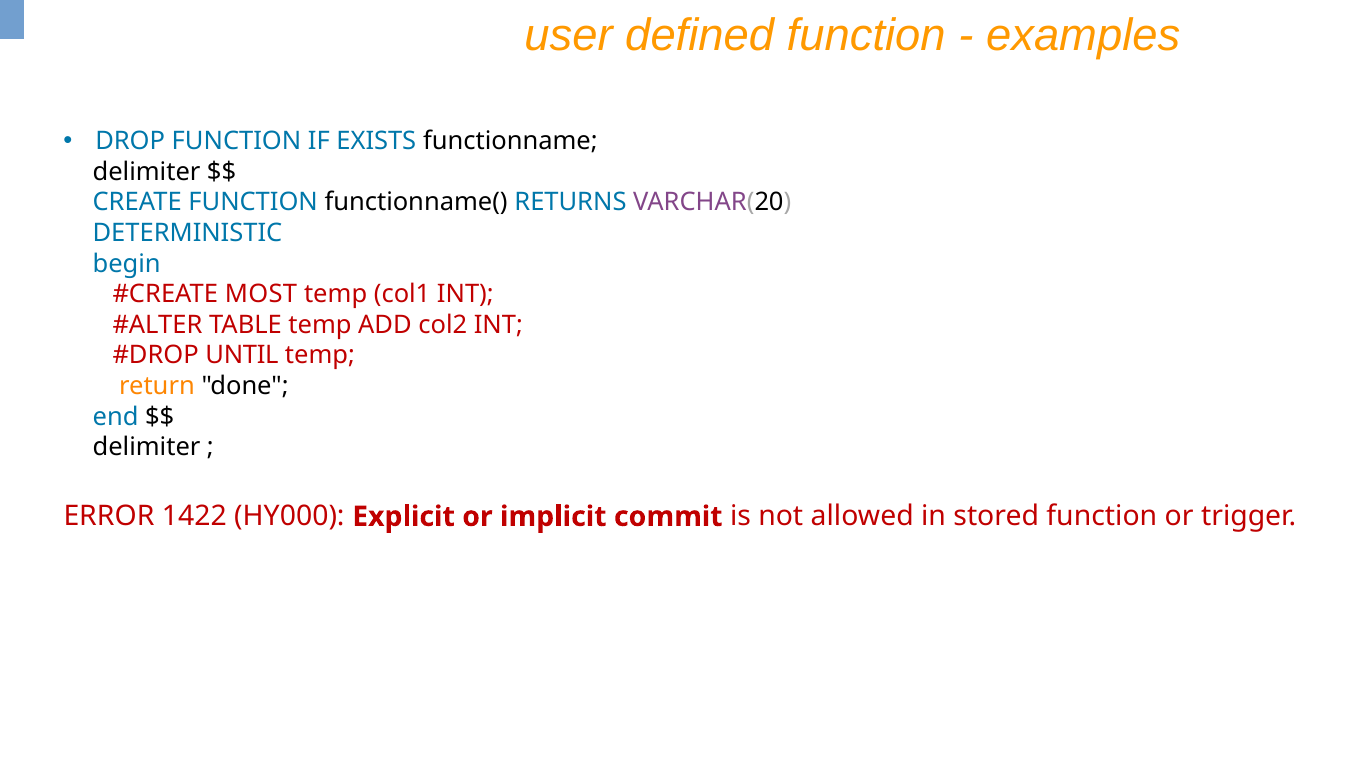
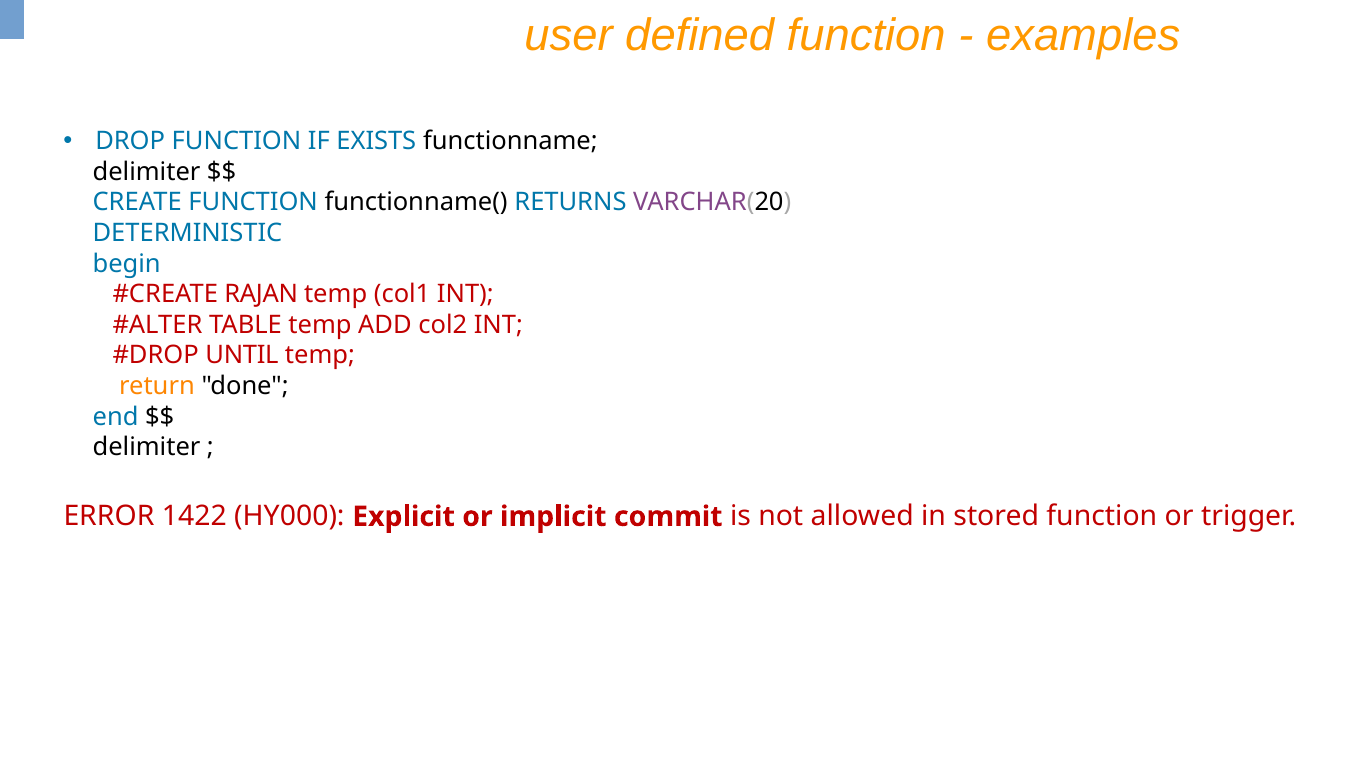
MOST: MOST -> RAJAN (261, 295)
